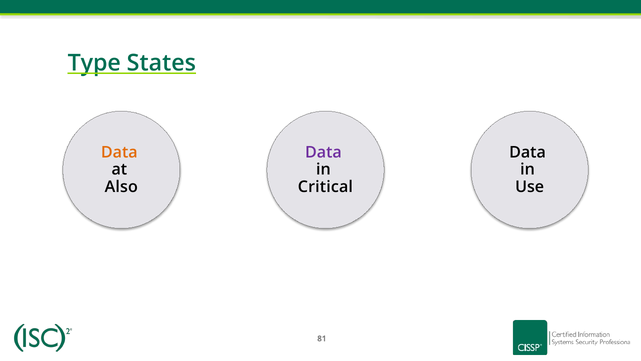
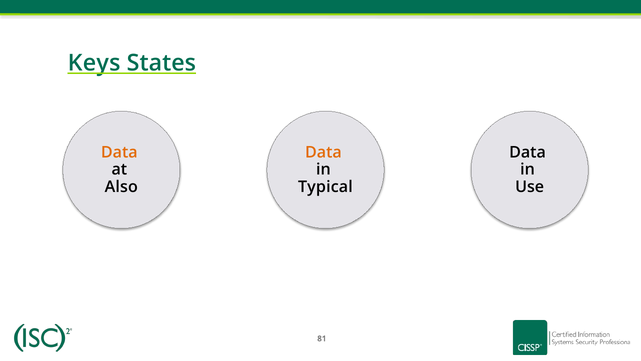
Type: Type -> Keys (94, 63)
Data colour: purple -> orange (323, 152)
Critical: Critical -> Typical (325, 187)
